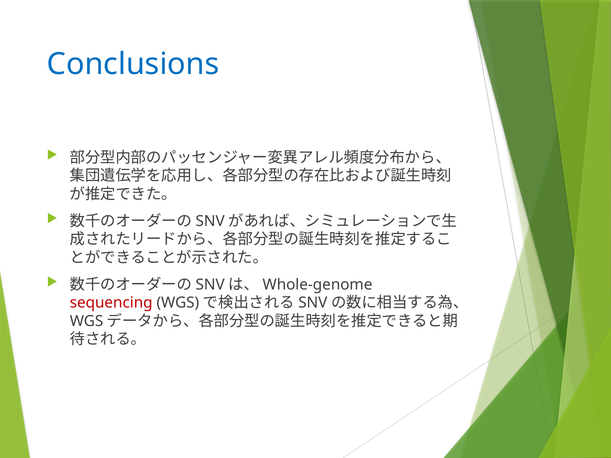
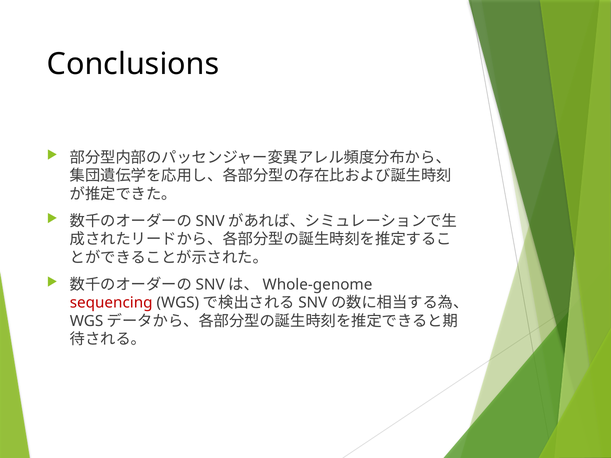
Conclusions colour: blue -> black (133, 64)
